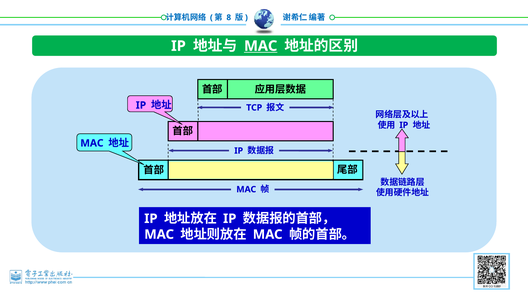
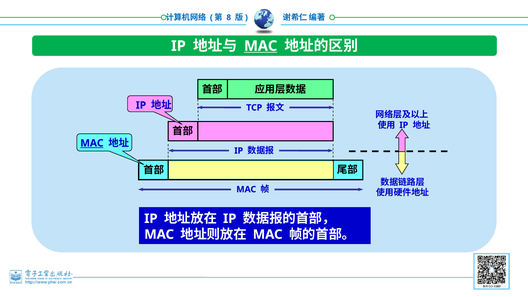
MAC underline: none -> present (92, 143)
